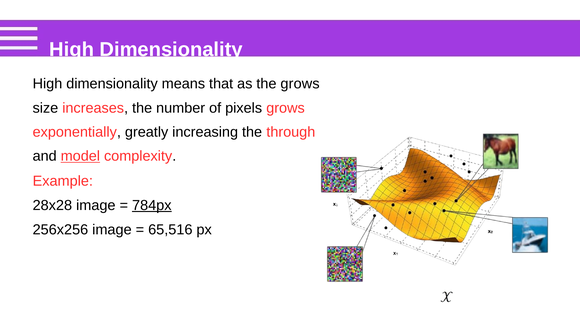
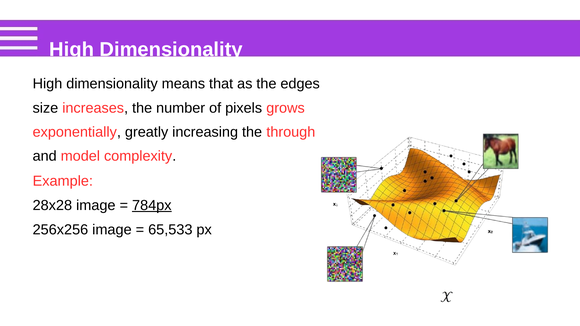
the grows: grows -> edges (300, 84)
model underline: present -> none (80, 156)
65,516: 65,516 -> 65,533 (170, 230)
